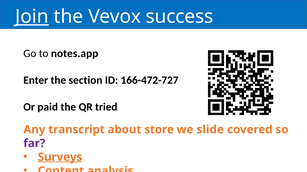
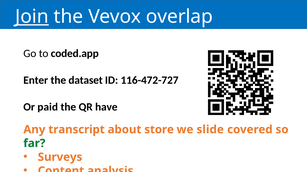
success: success -> overlap (179, 17)
notes.app: notes.app -> coded.app (75, 54)
section: section -> dataset (86, 81)
166-472-727: 166-472-727 -> 116-472-727 (150, 81)
tried: tried -> have (106, 107)
far colour: purple -> green (34, 144)
Surveys underline: present -> none (60, 158)
